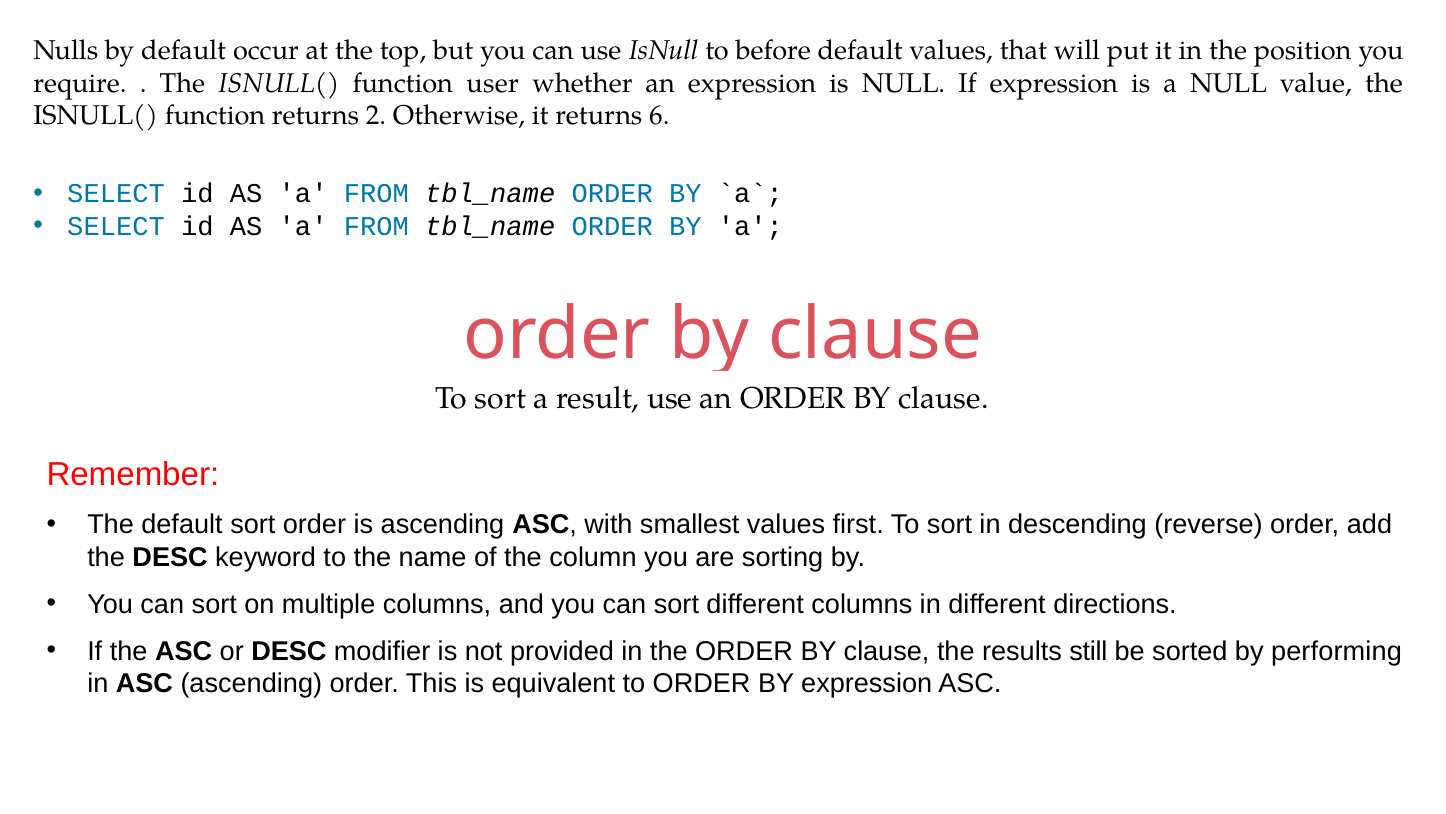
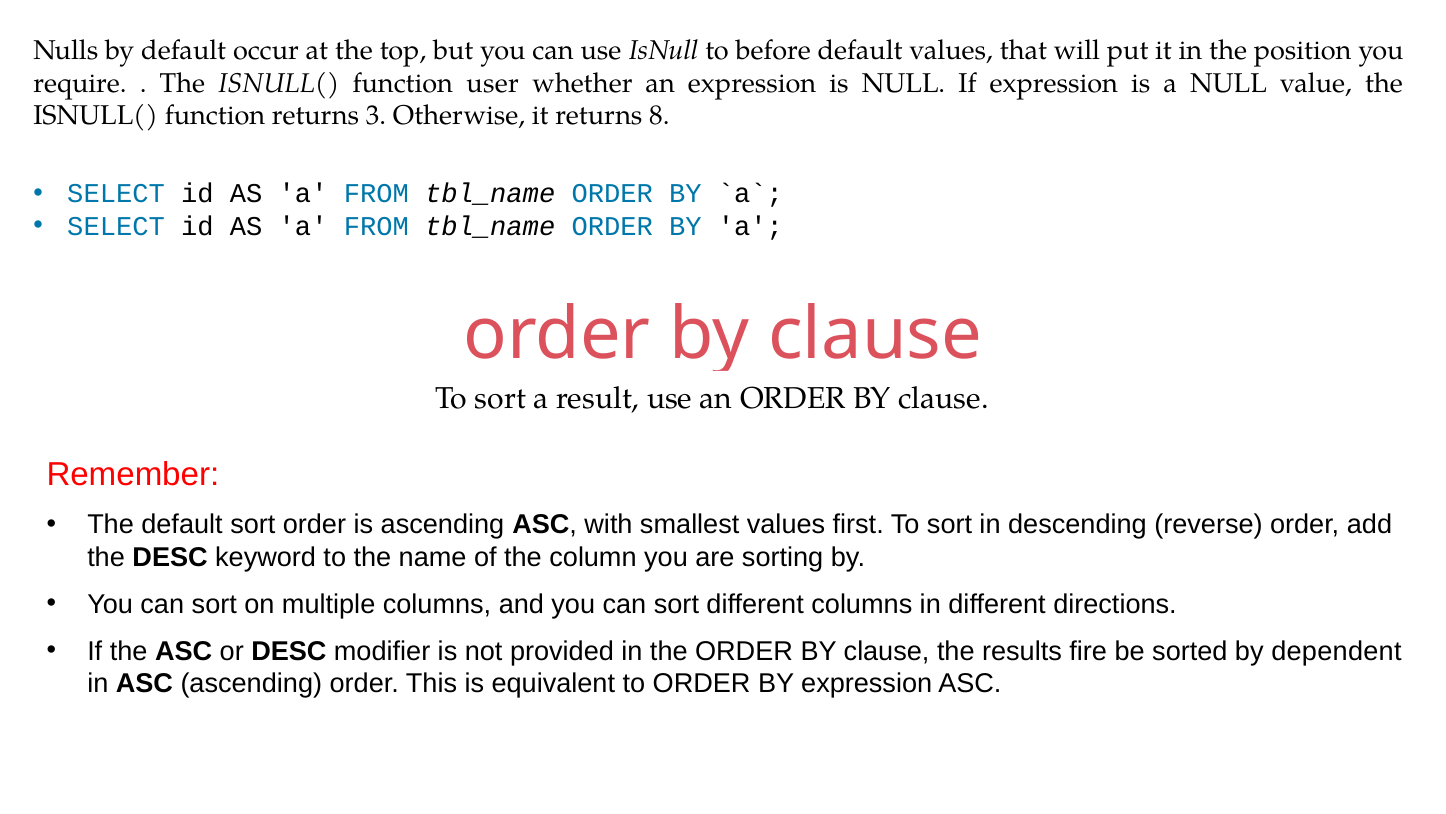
2: 2 -> 3 (376, 116)
6: 6 -> 8 (659, 116)
still: still -> fire (1088, 651)
performing: performing -> dependent (1336, 651)
